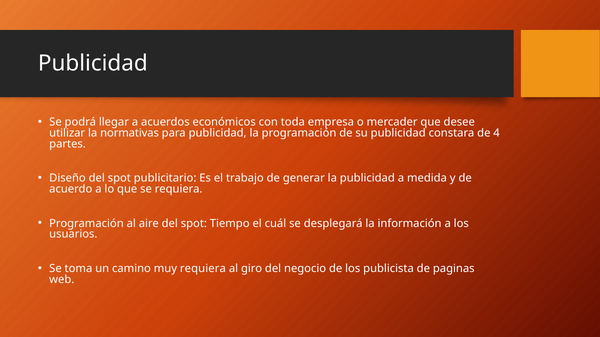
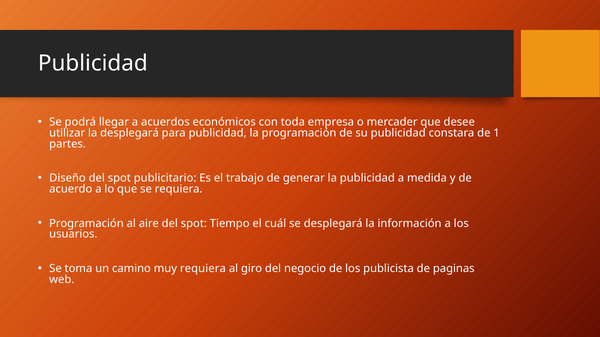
la normativas: normativas -> desplegará (130, 133)
4: 4 -> 1 (497, 133)
